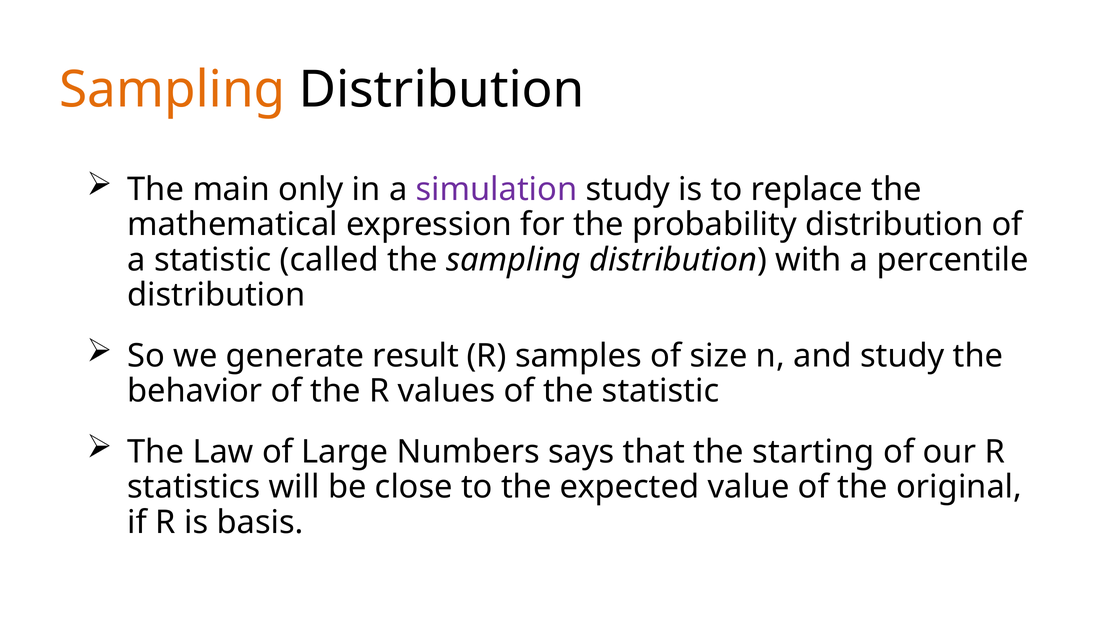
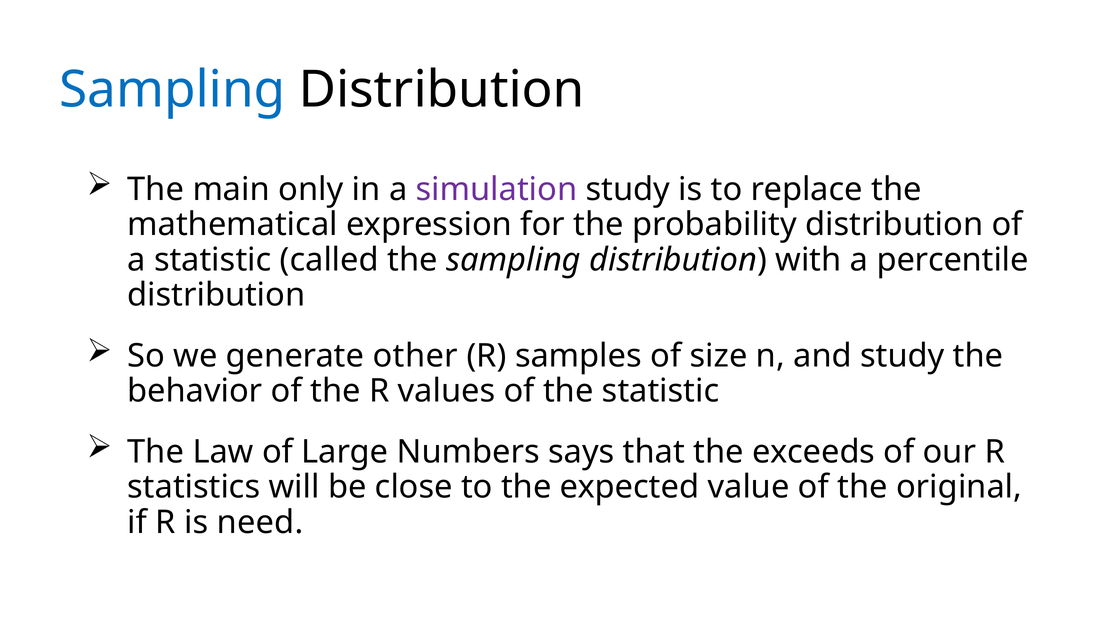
Sampling colour: orange -> blue (172, 90)
result: result -> other (415, 356)
starting: starting -> exceeds (814, 452)
basis: basis -> need (260, 522)
